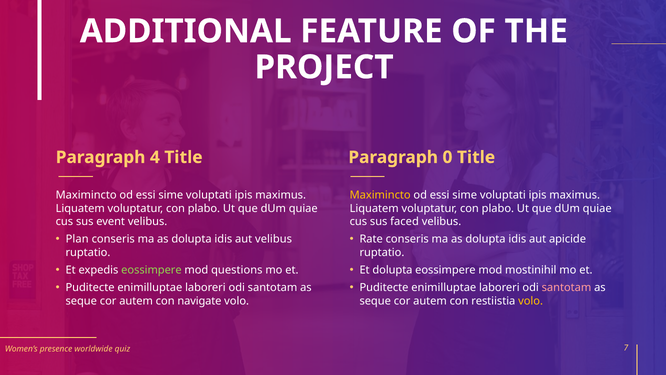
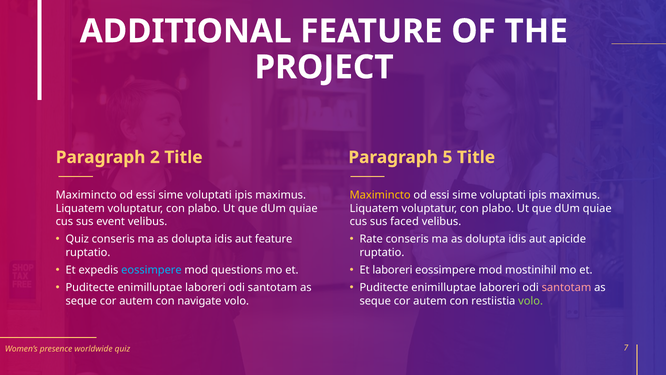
4: 4 -> 2 (155, 157)
0: 0 -> 5 (447, 157)
Plan: Plan -> Quiz (77, 239)
aut velibus: velibus -> feature (274, 239)
eossimpere colour: light green -> light blue (151, 270)
Et dolupta: dolupta -> laboreri (392, 270)
volo colour: yellow -> light green (531, 301)
